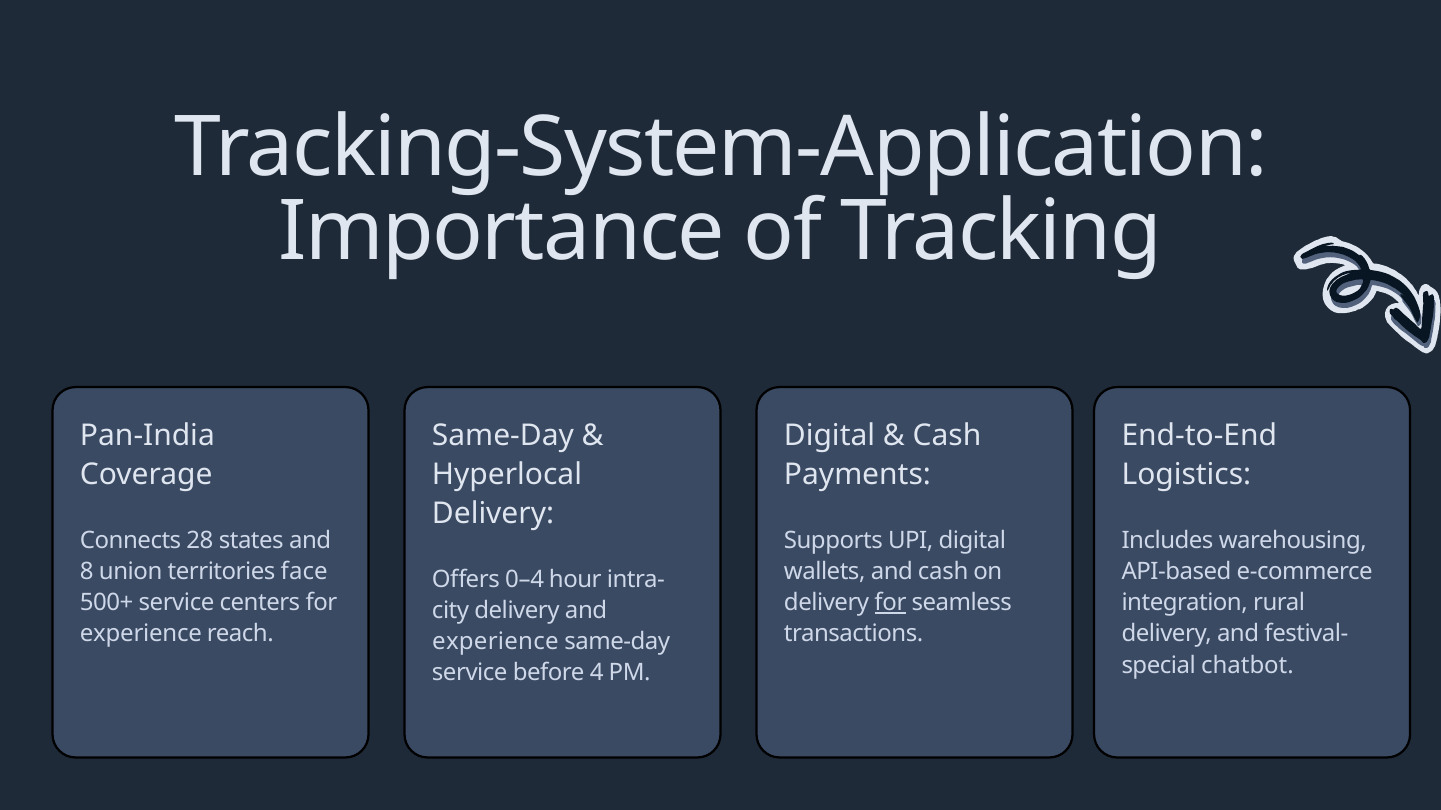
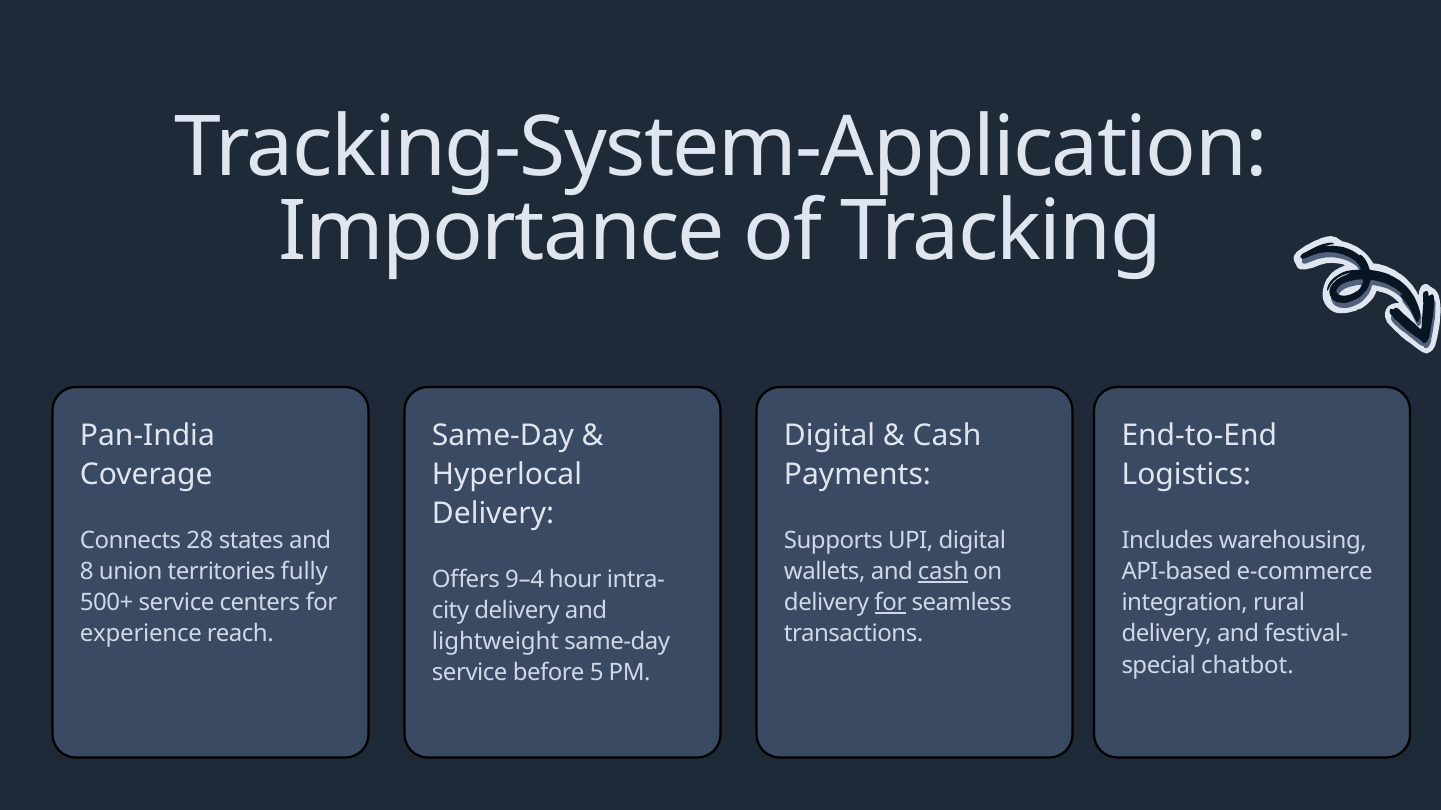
face: face -> fully (304, 572)
cash underline: none -> present (943, 572)
0–4: 0–4 -> 9–4 (525, 580)
experience: experience -> lightweight (496, 642)
4: 4 -> 5 (597, 673)
